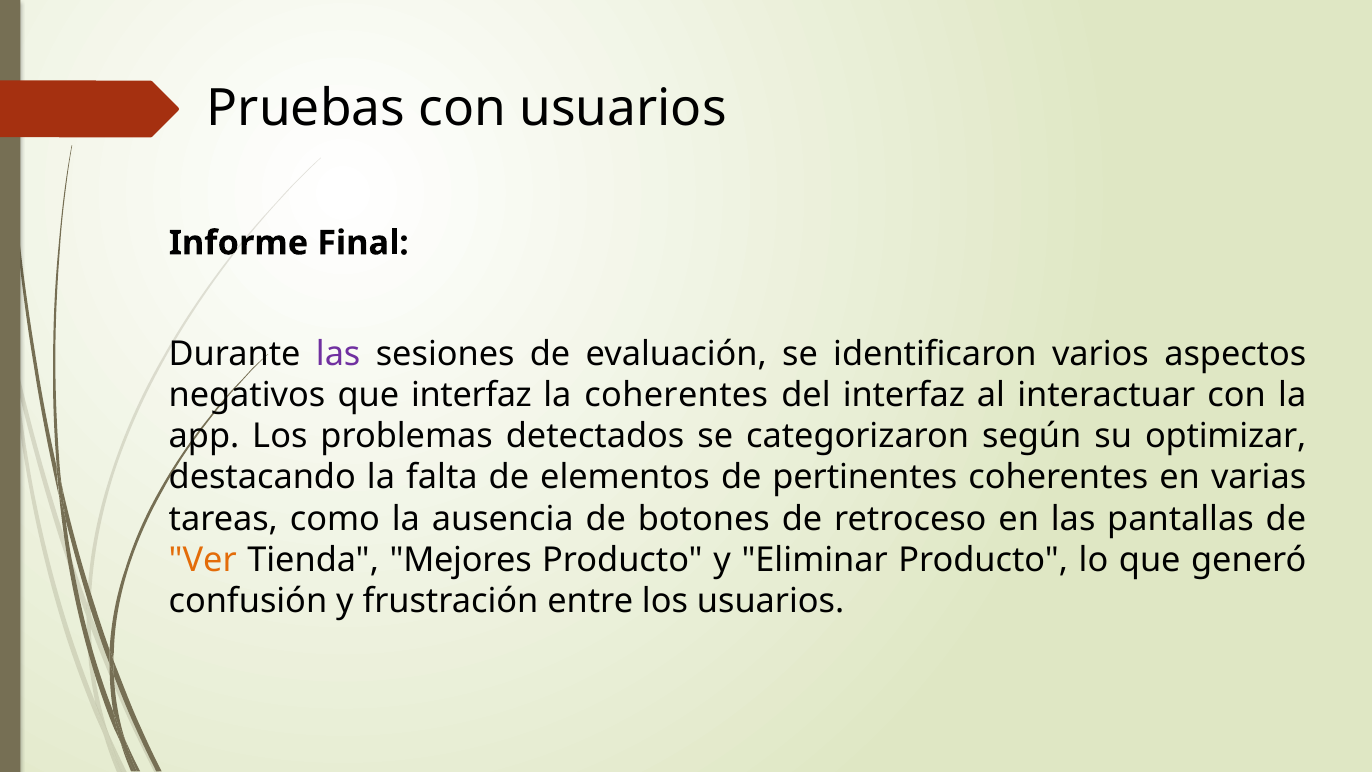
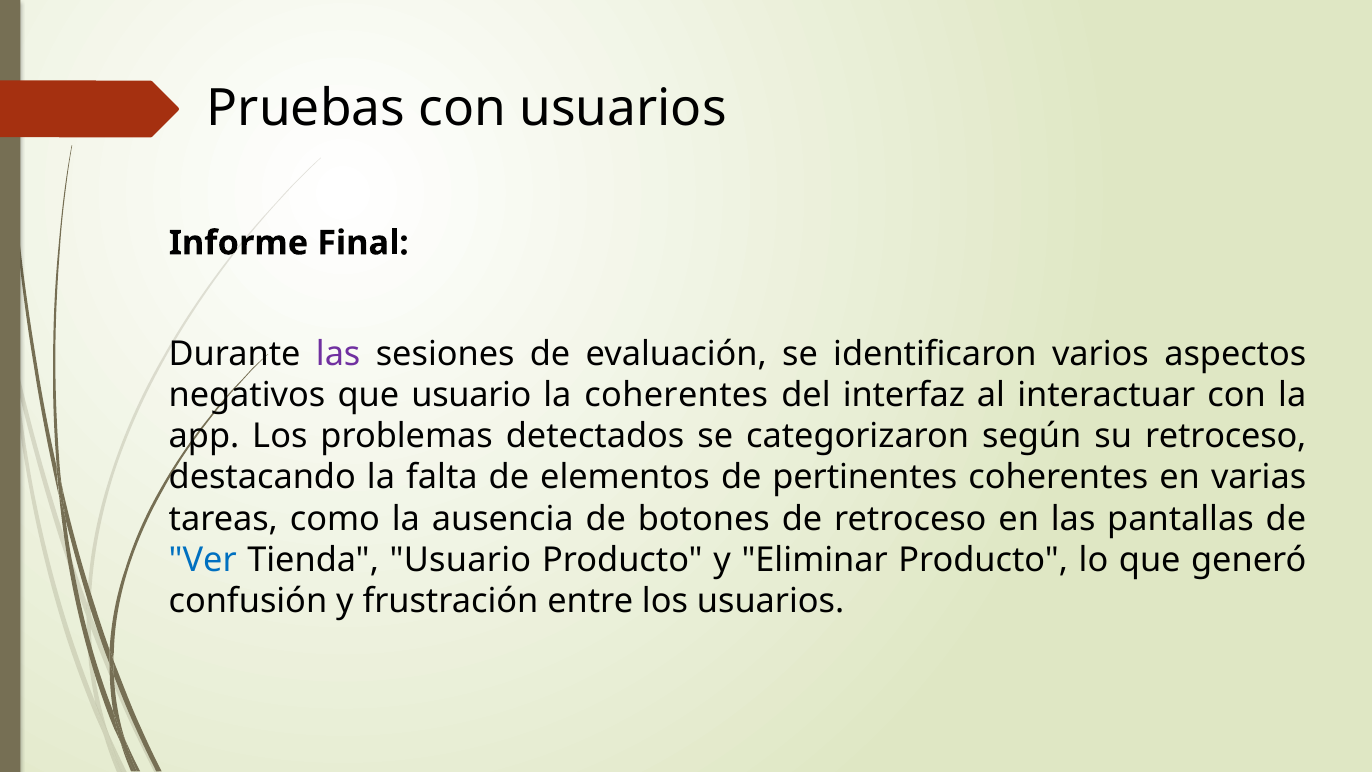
que interfaz: interfaz -> usuario (471, 395)
su optimizar: optimizar -> retroceso (1226, 436)
Ver colour: orange -> blue (203, 560)
Tienda Mejores: Mejores -> Usuario (460, 560)
